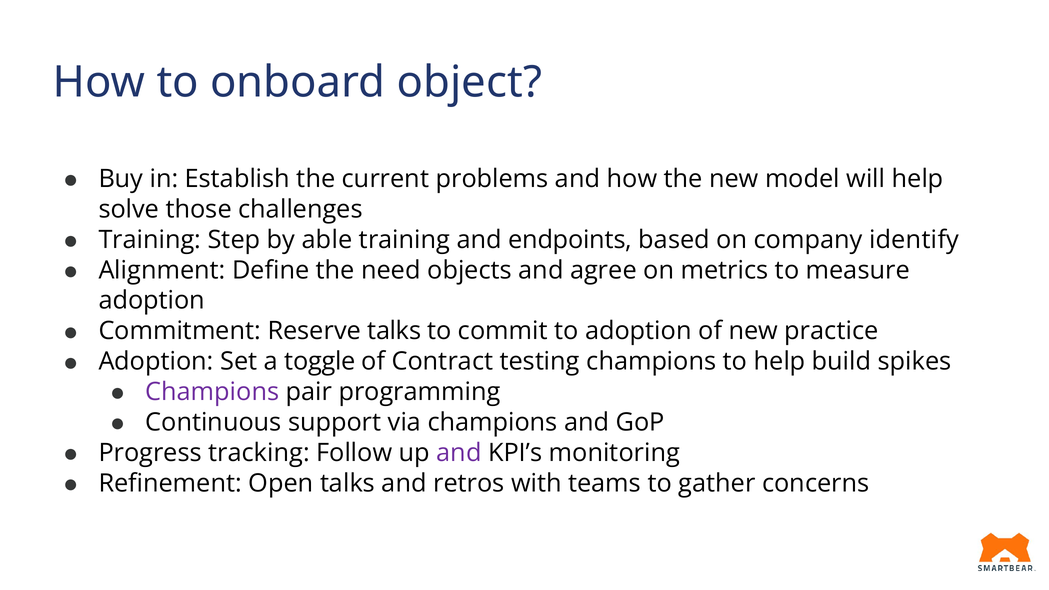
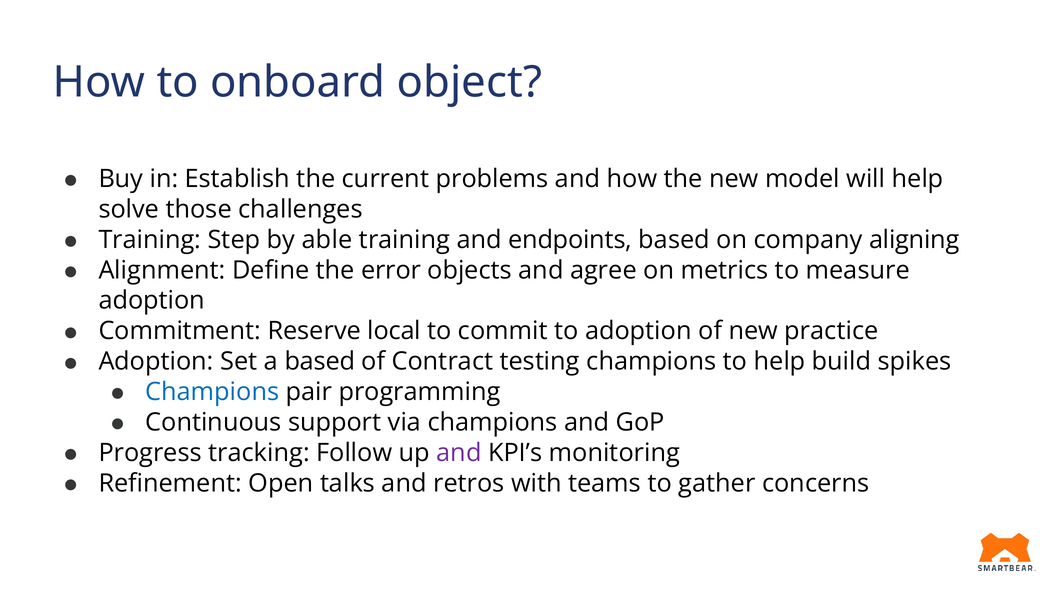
identify: identify -> aligning (914, 240)
need: need -> error (391, 270)
Reserve talks: talks -> local (394, 331)
a toggle: toggle -> based (320, 362)
Champions colour: purple -> blue (212, 392)
